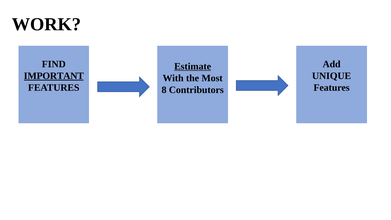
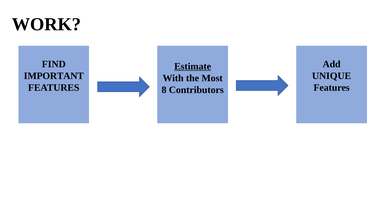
IMPORTANT underline: present -> none (54, 76)
